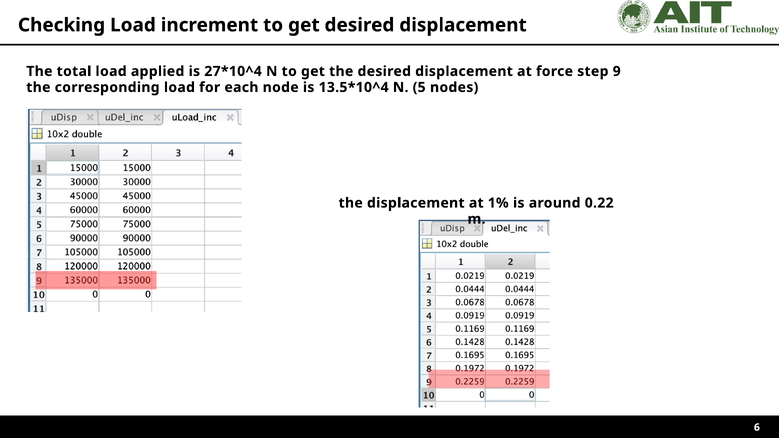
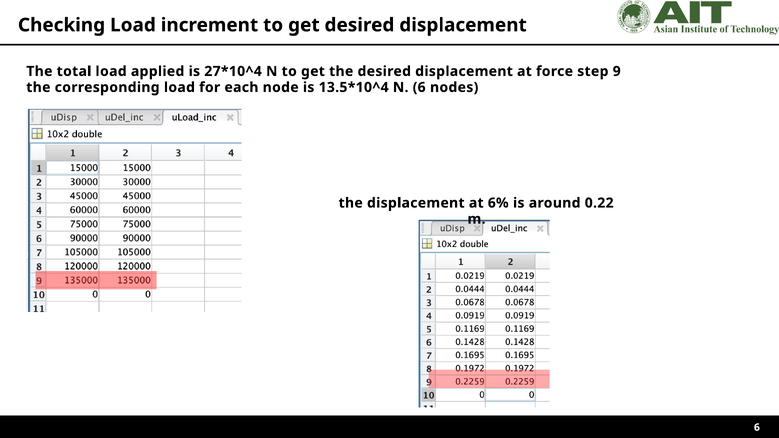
N 5: 5 -> 6 (419, 87)
1%: 1% -> 6% (498, 203)
